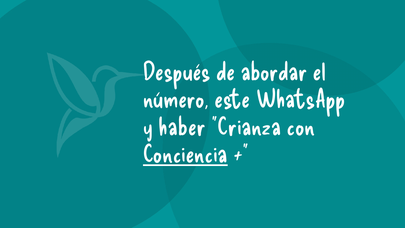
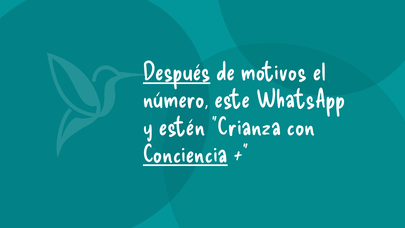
Después underline: none -> present (177, 72)
abordar: abordar -> motivos (274, 72)
haber: haber -> estén (182, 127)
